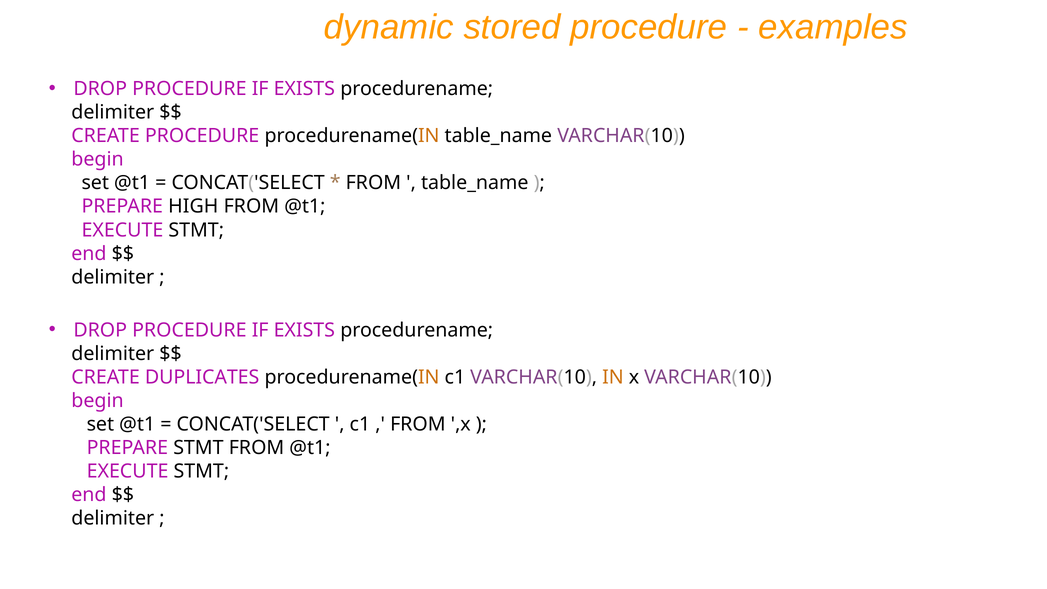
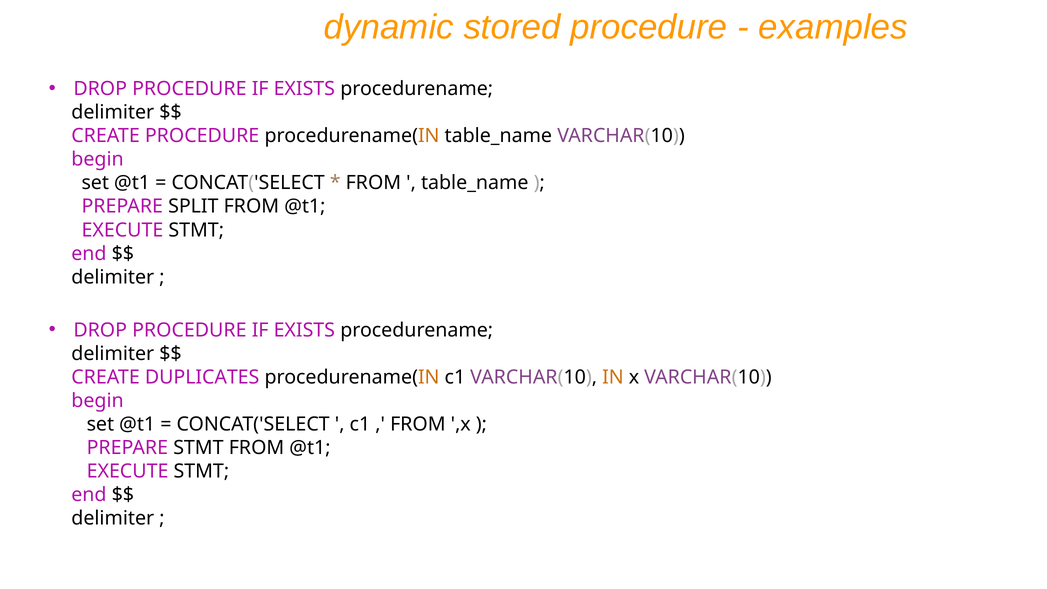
HIGH: HIGH -> SPLIT (193, 206)
